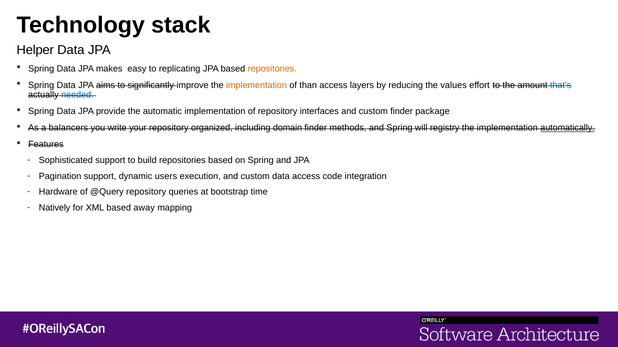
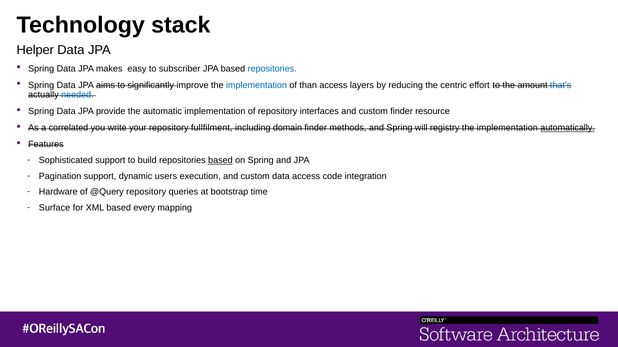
replicating: replicating -> subscriber (180, 69)
repositories colour: orange -> blue (272, 69)
implementation colour: orange -> blue (257, 85)
values: values -> centric (454, 85)
package: package -> resource (433, 112)
balancers: balancers -> correlated (68, 128)
organized: organized -> fullfilment (212, 128)
based underline: none -> present (220, 161)
Natively: Natively -> Surface (55, 208)
away: away -> every (144, 208)
